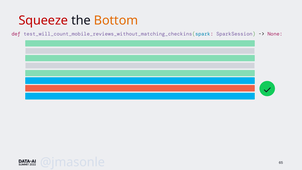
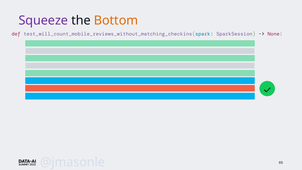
Squeeze colour: red -> purple (43, 20)
